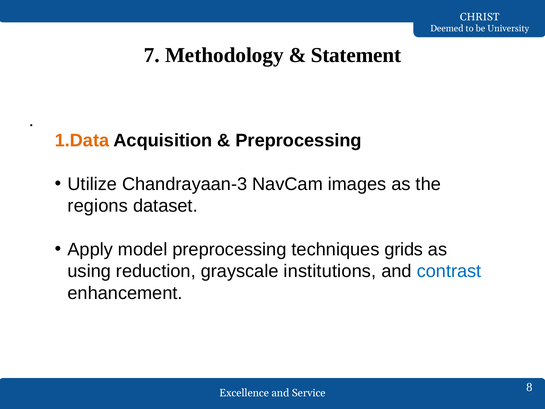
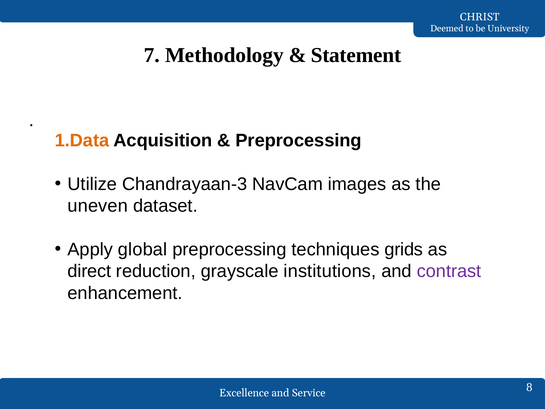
regions: regions -> uneven (98, 206)
model: model -> global (143, 249)
using: using -> direct (89, 271)
contrast colour: blue -> purple (449, 271)
